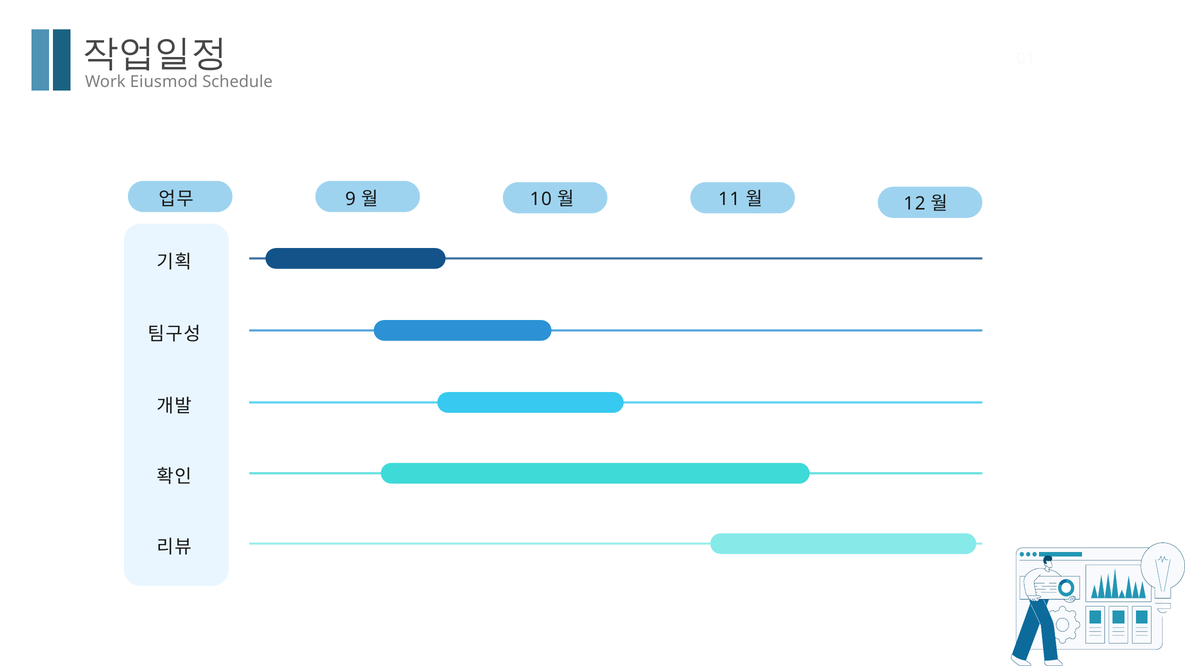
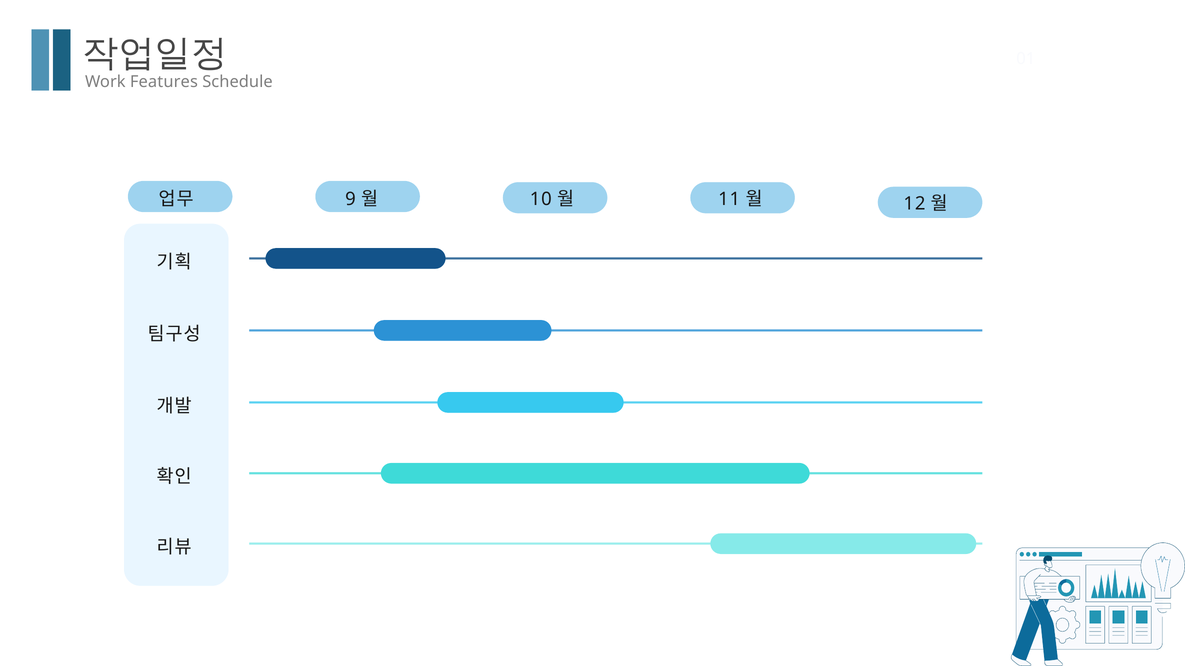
Eiusmod: Eiusmod -> Features (164, 82)
